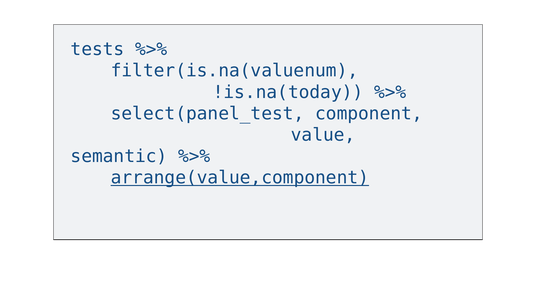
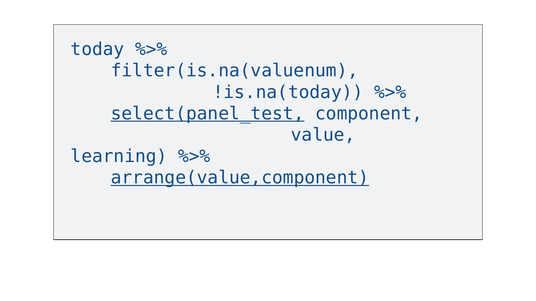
tests: tests -> today (97, 49)
select(panel_test underline: none -> present (208, 114)
semantic: semantic -> learning (119, 157)
